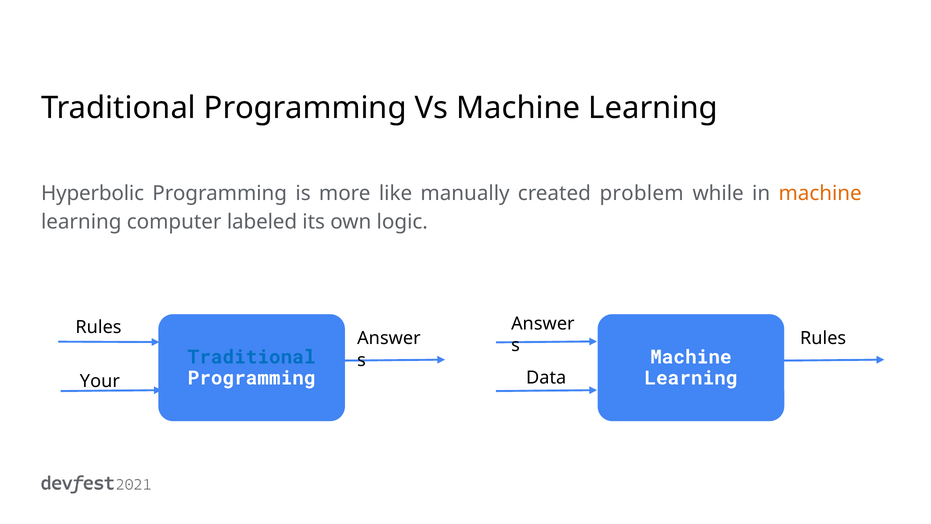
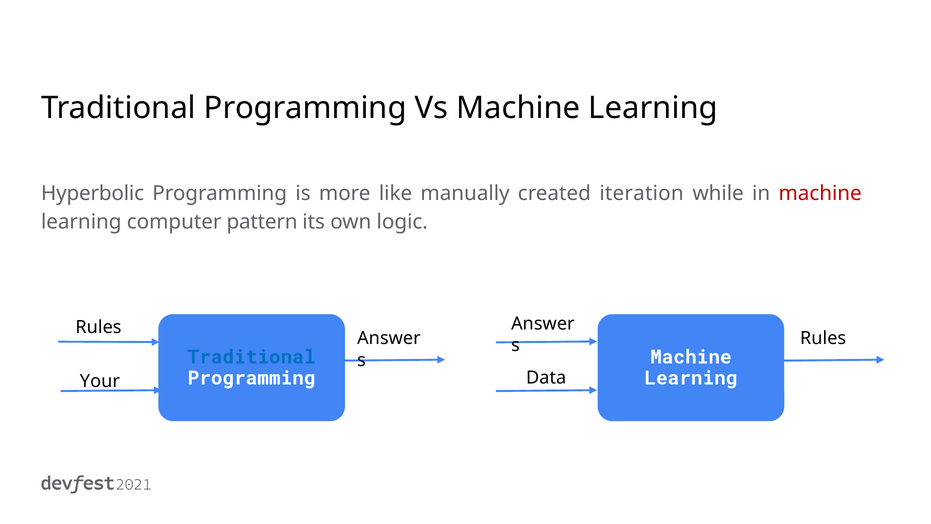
problem: problem -> iteration (642, 193)
machine colour: orange -> red (820, 193)
labeled: labeled -> pattern (262, 222)
